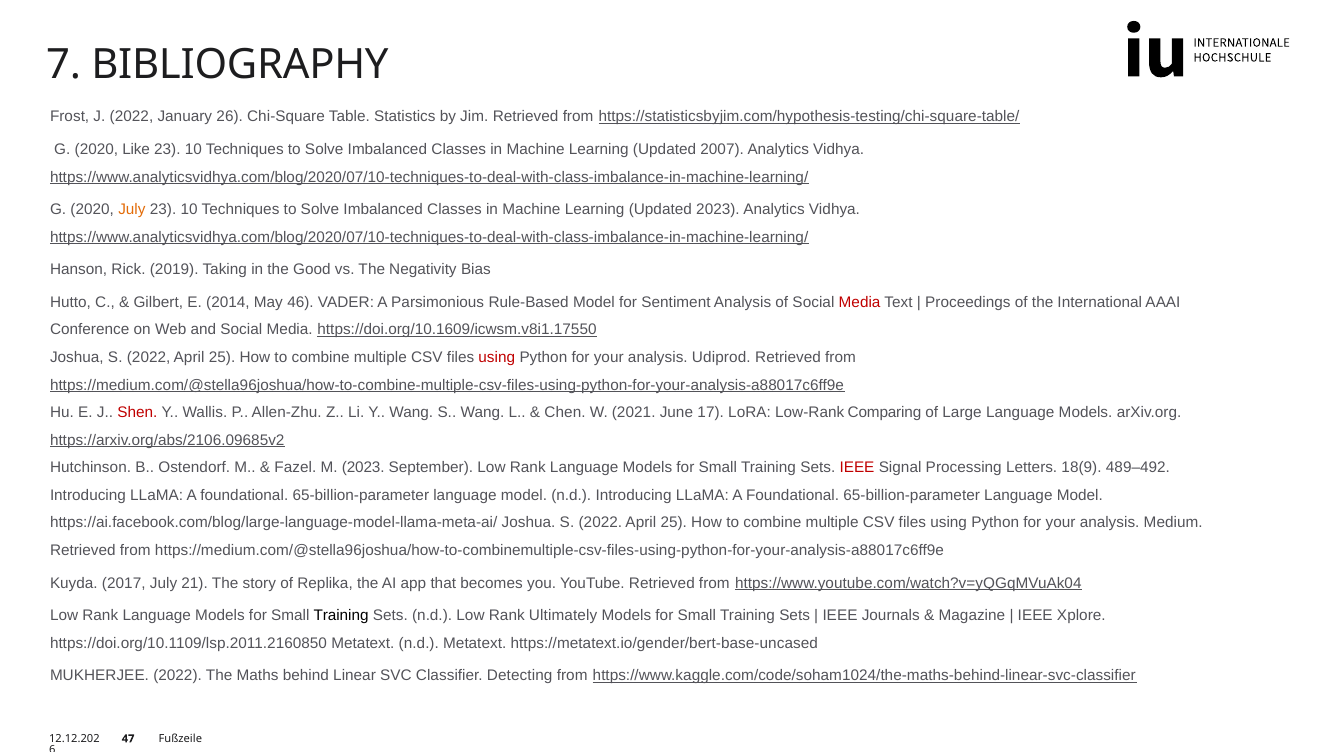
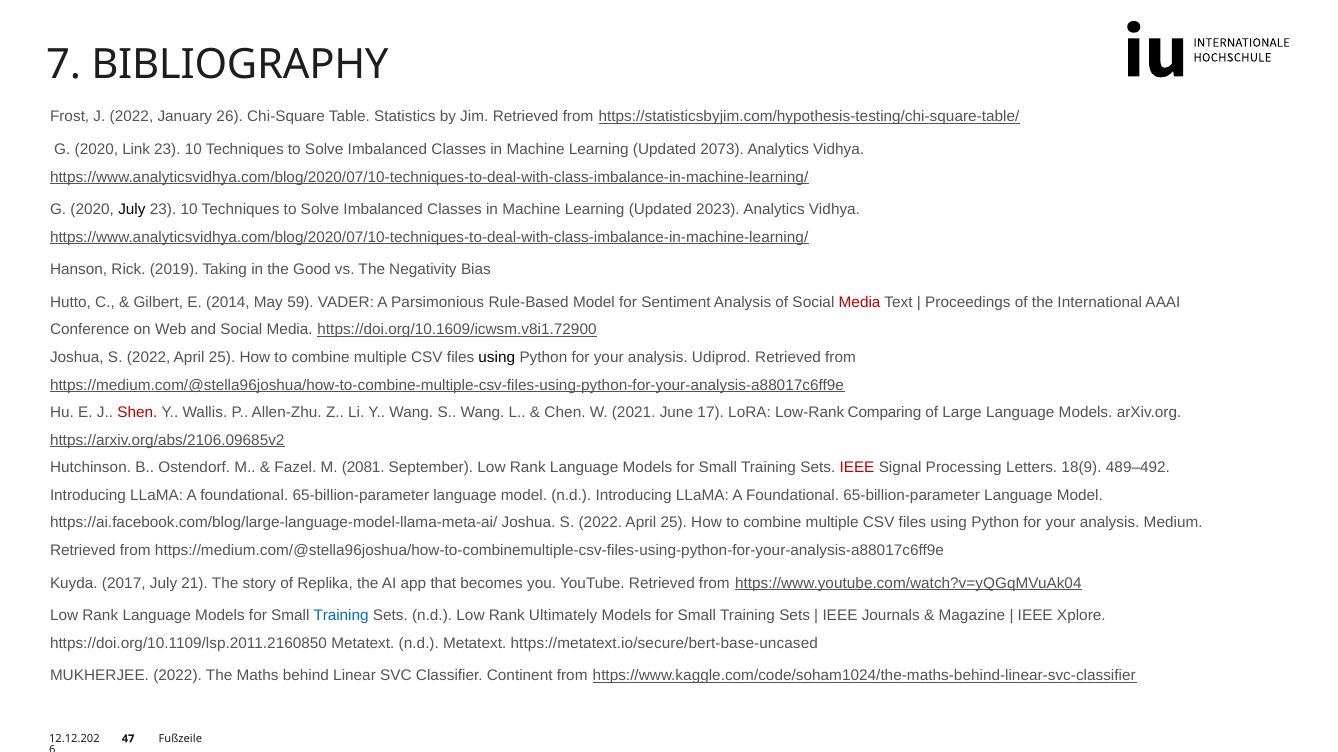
Like: Like -> Link (136, 150)
2007: 2007 -> 2073 (722, 150)
July colour: orange -> black (132, 210)
46: 46 -> 59 (300, 302)
https://doi.org/10.1609/icwsm.v8i1.17550: https://doi.org/10.1609/icwsm.v8i1.17550 -> https://doi.org/10.1609/icwsm.v8i1.72900 (457, 330)
using colour: red -> black (497, 358)
M 2023: 2023 -> 2081 (363, 468)
Training colour: black -> blue (341, 616)
https://metatext.io/gender/bert-base-uncased: https://metatext.io/gender/bert-base-uncased -> https://metatext.io/secure/bert-base-uncased (664, 644)
Detecting: Detecting -> Continent (520, 676)
